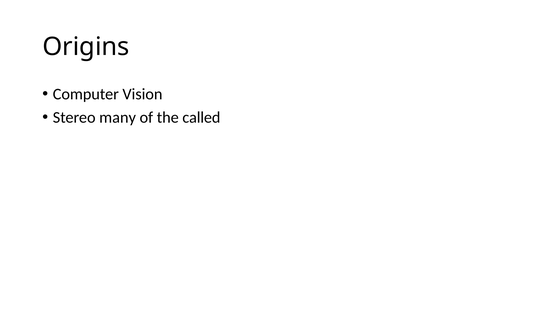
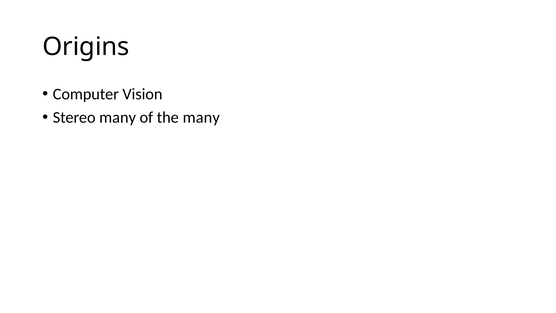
the called: called -> many (201, 117)
